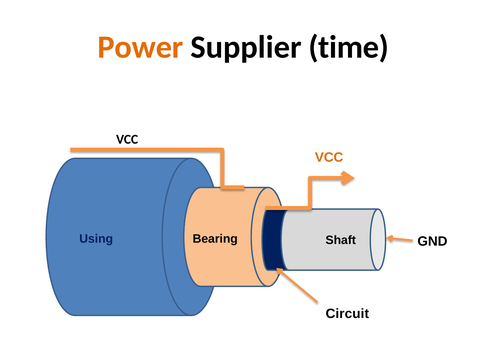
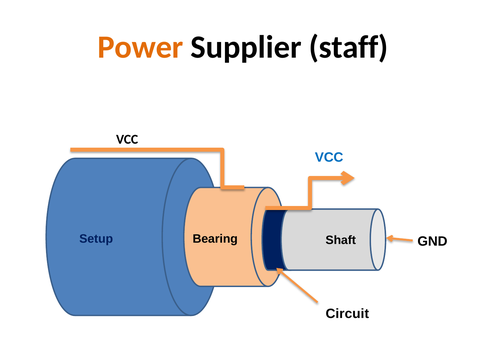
time: time -> staff (349, 47)
VCC colour: orange -> blue (329, 157)
Using: Using -> Setup (96, 239)
